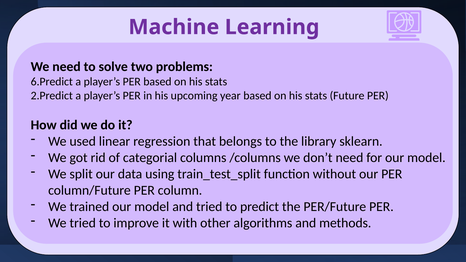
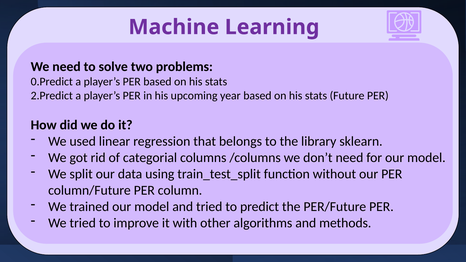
6.Predict: 6.Predict -> 0.Predict (52, 82)
